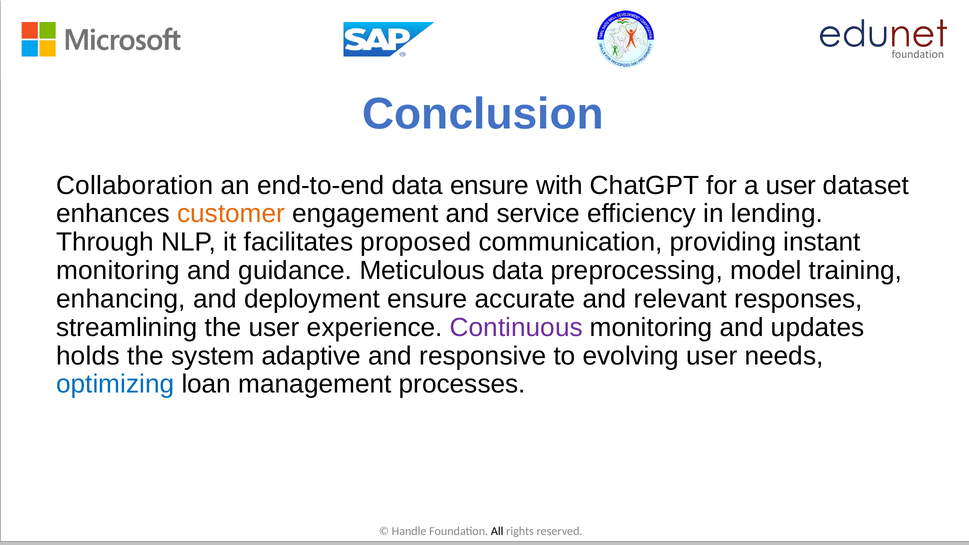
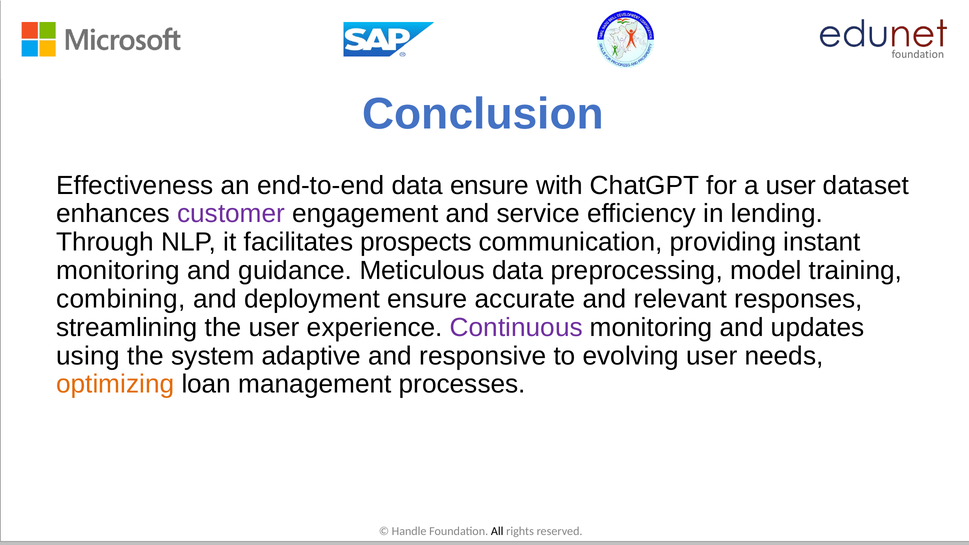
Collaboration: Collaboration -> Effectiveness (135, 185)
customer colour: orange -> purple (231, 214)
proposed: proposed -> prospects (416, 242)
enhancing: enhancing -> combining (121, 299)
holds: holds -> using (88, 356)
optimizing colour: blue -> orange (115, 384)
